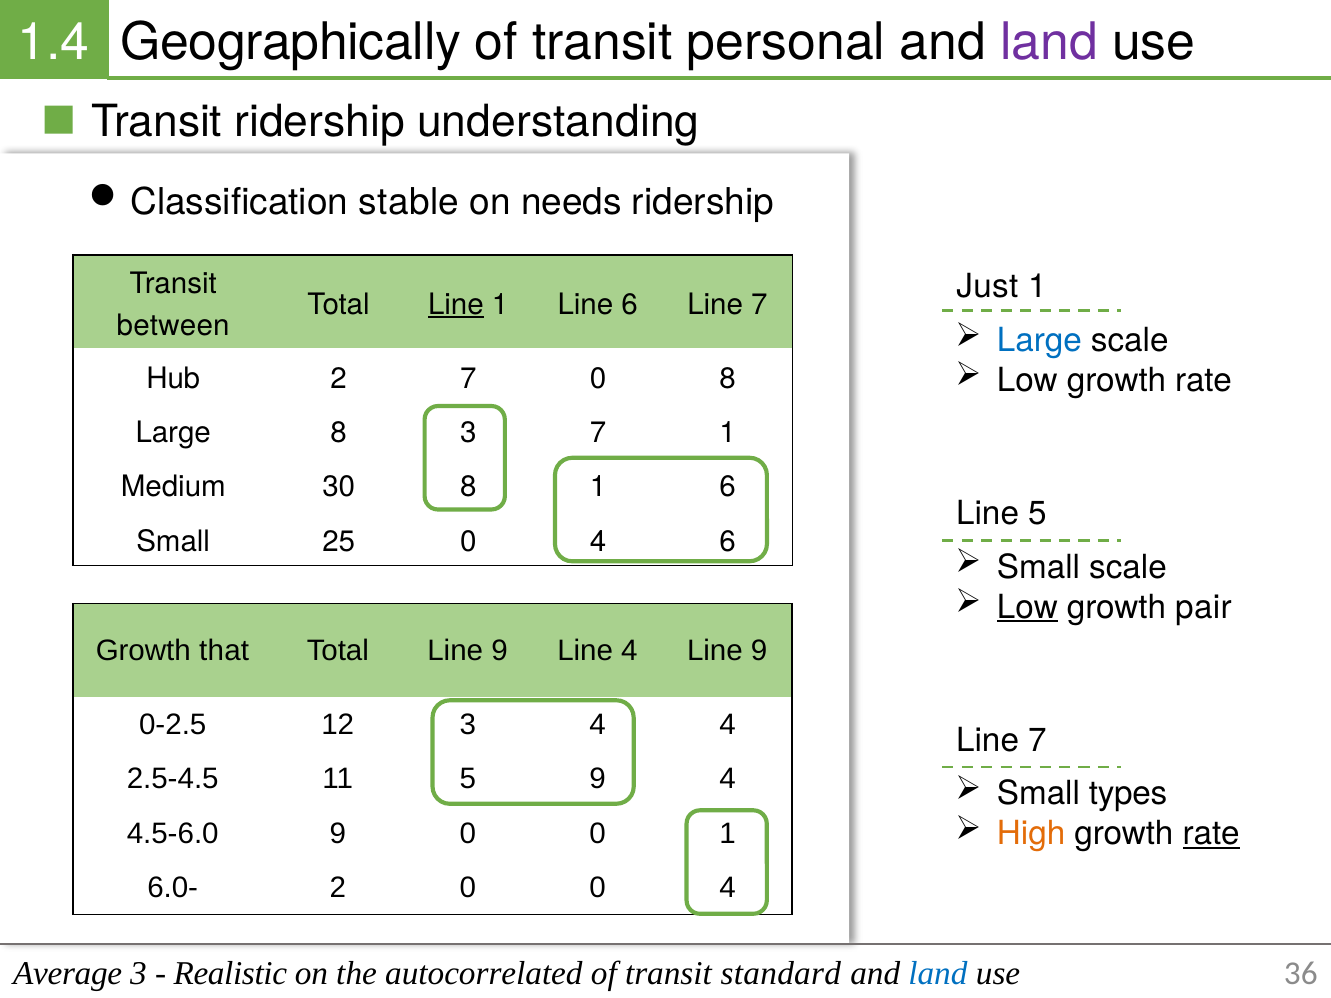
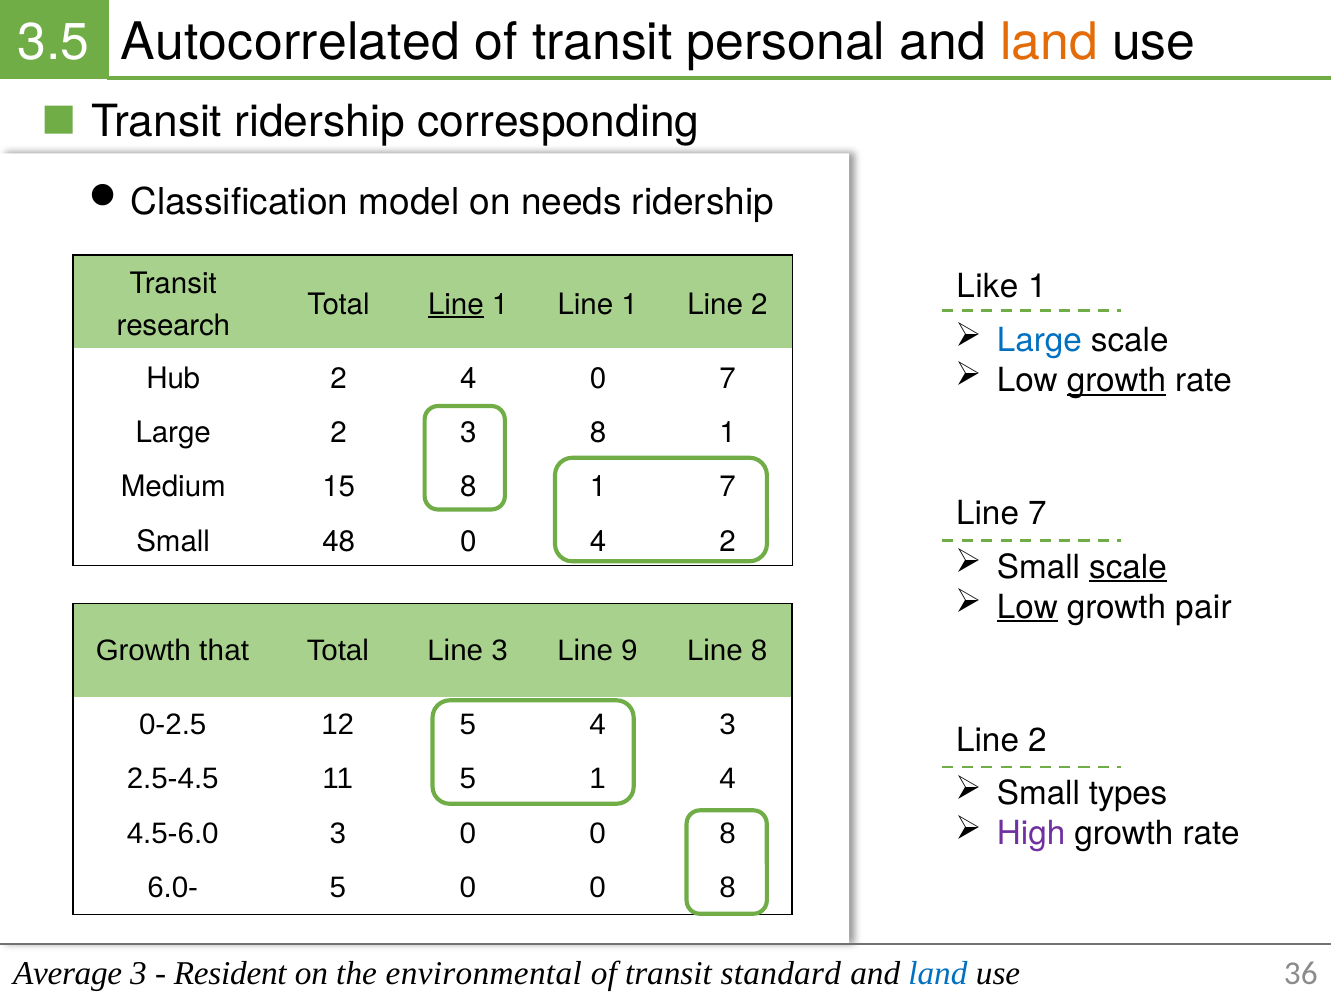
1.4: 1.4 -> 3.5 (54, 42)
Geographically: Geographically -> Autocorrelated (290, 43)
land colour: purple -> orange (1049, 43)
understanding: understanding -> corresponding (558, 122)
stable: stable -> model (409, 202)
Just: Just -> Like (987, 287)
1 Line 6: 6 -> 1 (630, 305)
7: 7 -> 2 (759, 305)
between: between -> research (173, 326)
growth underline: none -> present (1117, 381)
2 7: 7 -> 4 (468, 378)
0 8: 8 -> 7 (728, 378)
Large 8: 8 -> 2 (339, 433)
3 7: 7 -> 8 (598, 433)
30: 30 -> 15 (339, 487)
1 6: 6 -> 7 (728, 487)
Line 5: 5 -> 7 (1037, 514)
25: 25 -> 48 (339, 541)
4 6: 6 -> 2 (728, 541)
scale underline: none -> present (1128, 567)
Total Line 9: 9 -> 3 (499, 651)
Line 4: 4 -> 9 (629, 651)
9: 9 -> 8 (759, 651)
12 3: 3 -> 5 (468, 725)
4 4: 4 -> 3 (727, 725)
7: 7 -> 2 (1037, 740)
5 9: 9 -> 1 (598, 779)
High colour: orange -> purple (1031, 834)
rate underline: present -> none (1211, 834)
4.5-6.0 9: 9 -> 3 (338, 833)
1: 1 -> 8 (727, 833)
6.0- 2: 2 -> 5 (338, 888)
4: 4 -> 8 (727, 888)
Realistic: Realistic -> Resident (230, 973)
autocorrelated: autocorrelated -> environmental (484, 973)
